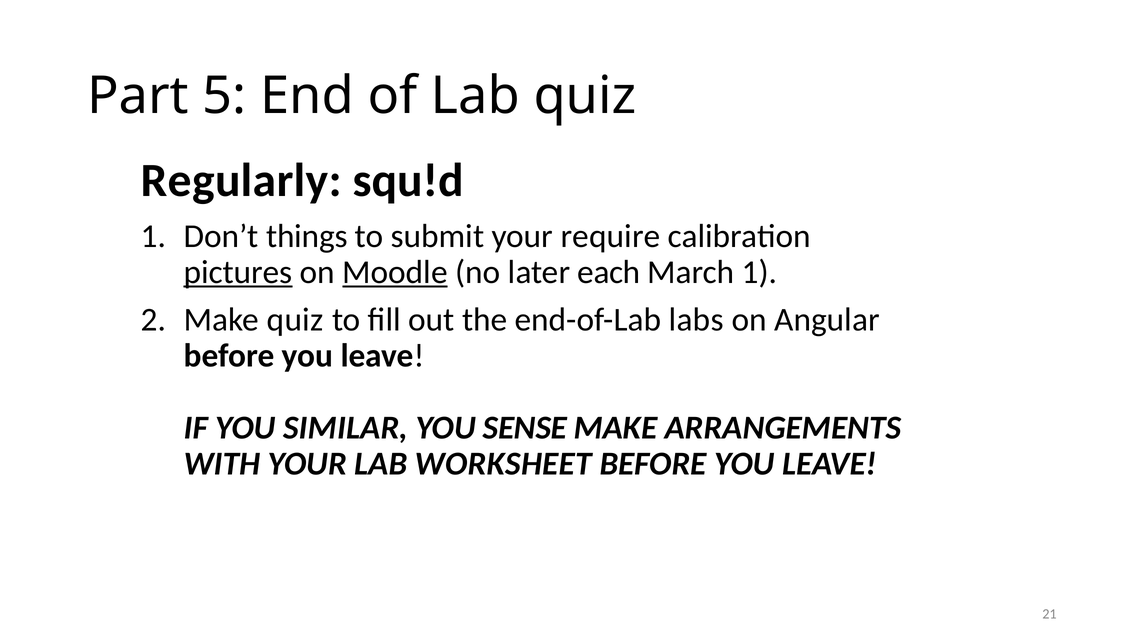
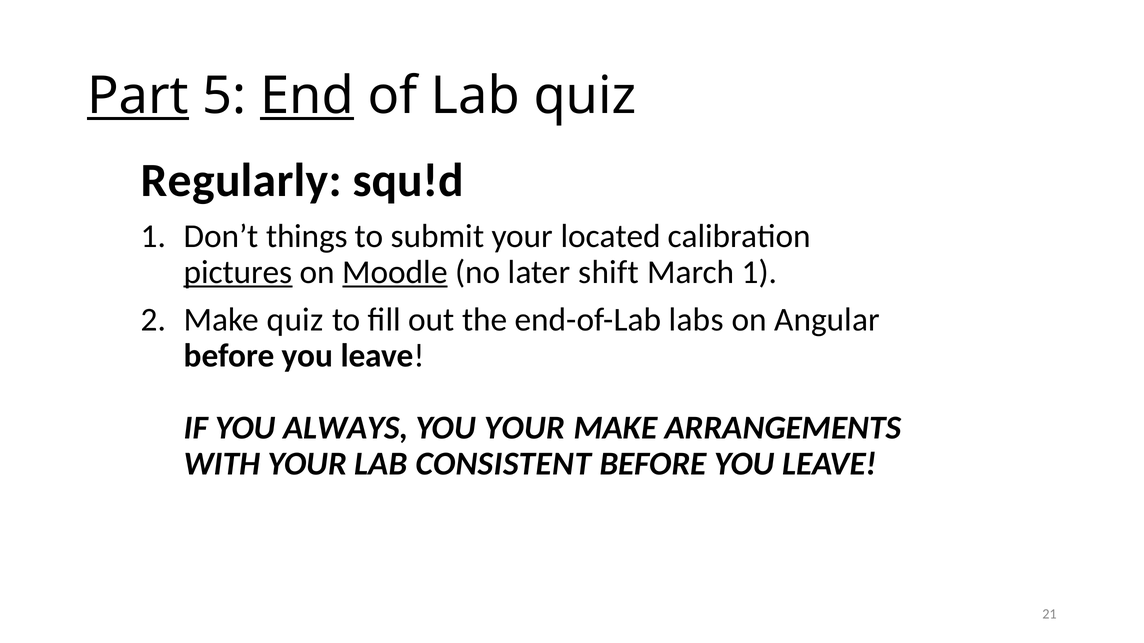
Part underline: none -> present (138, 96)
End underline: none -> present (307, 96)
require: require -> located (611, 236)
each: each -> shift (609, 272)
SIMILAR: SIMILAR -> ALWAYS (346, 428)
YOU SENSE: SENSE -> YOUR (525, 428)
WORKSHEET: WORKSHEET -> CONSISTENT (503, 464)
